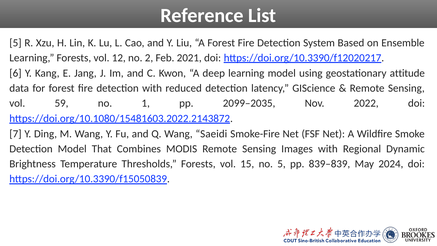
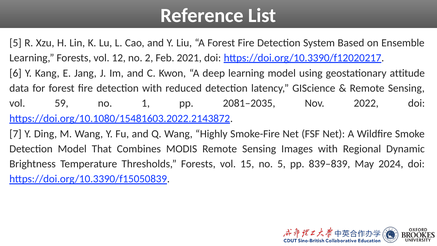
2099–2035: 2099–2035 -> 2081–2035 (249, 103)
Saeidi: Saeidi -> Highly (211, 134)
